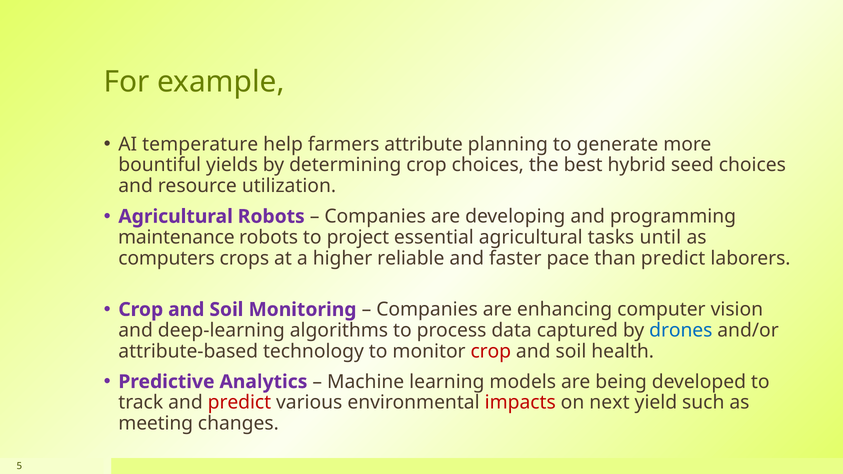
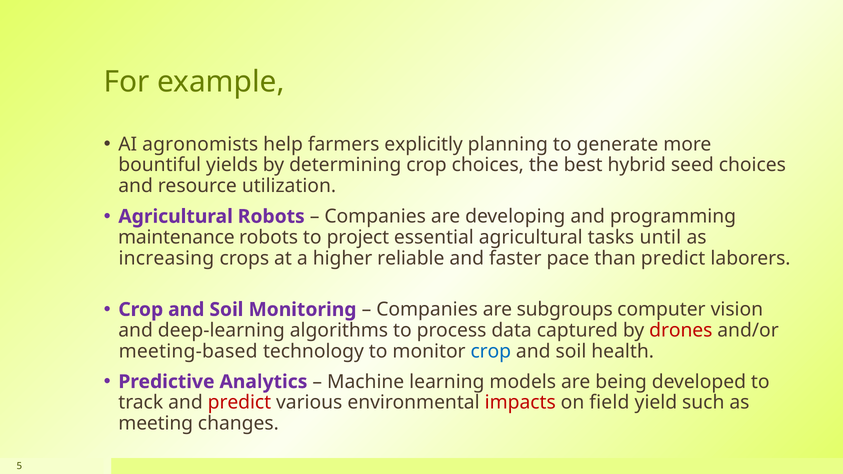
temperature: temperature -> agronomists (200, 144)
attribute: attribute -> explicitly (424, 144)
computers: computers -> increasing (166, 258)
enhancing: enhancing -> subgroups (565, 310)
drones colour: blue -> red (681, 331)
attribute-based: attribute-based -> meeting-based (188, 351)
crop colour: red -> blue (491, 351)
next: next -> field (609, 403)
